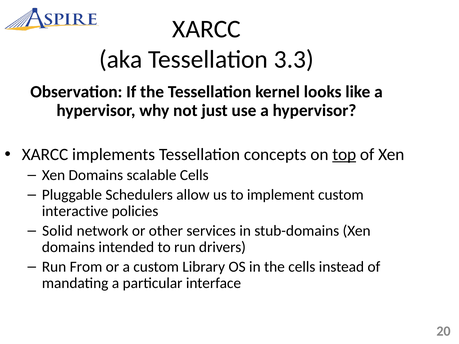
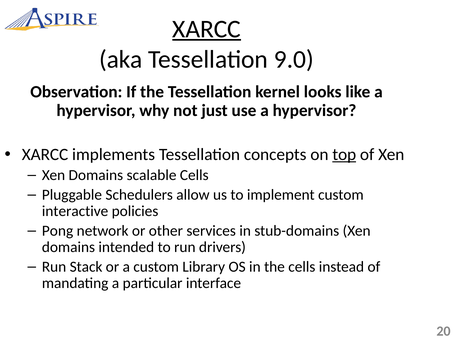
XARCC underline: none -> present (207, 29)
3.3: 3.3 -> 9.0 (294, 60)
Solid: Solid -> Pong (58, 231)
From: From -> Stack (86, 267)
